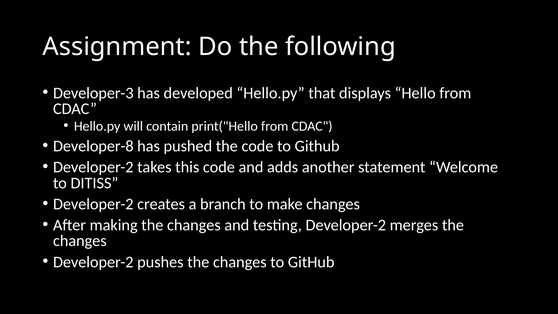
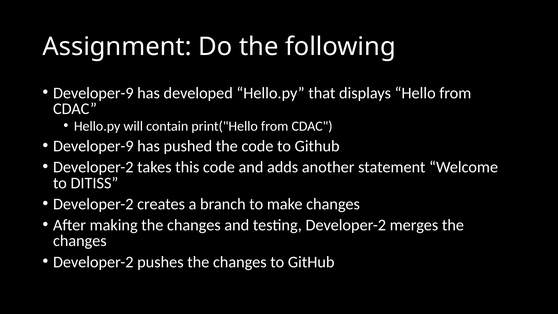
Developer-3: Developer-3 -> Developer-9 (93, 93)
Developer-8: Developer-8 -> Developer-9 (93, 146)
